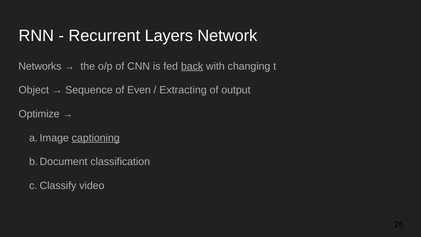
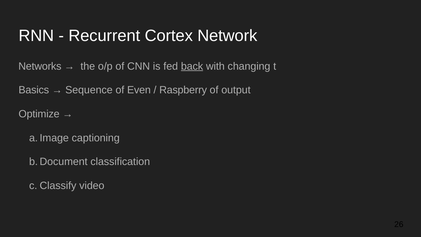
Layers: Layers -> Cortex (169, 36)
Object: Object -> Basics (34, 90)
Extracting: Extracting -> Raspberry (183, 90)
captioning underline: present -> none (96, 138)
